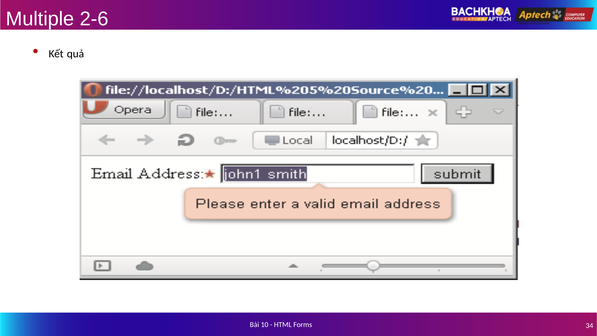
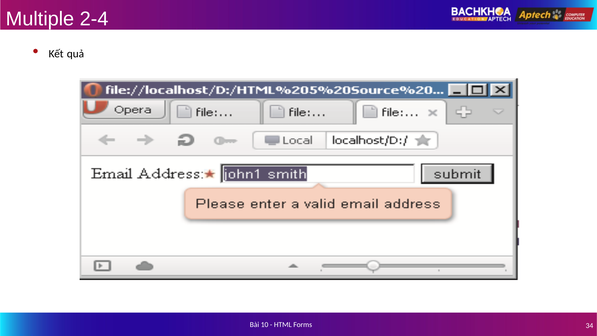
2-6: 2-6 -> 2-4 (94, 19)
